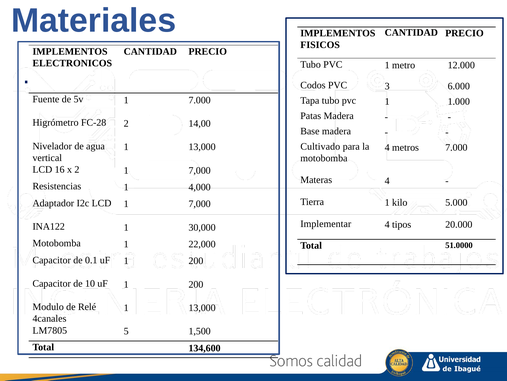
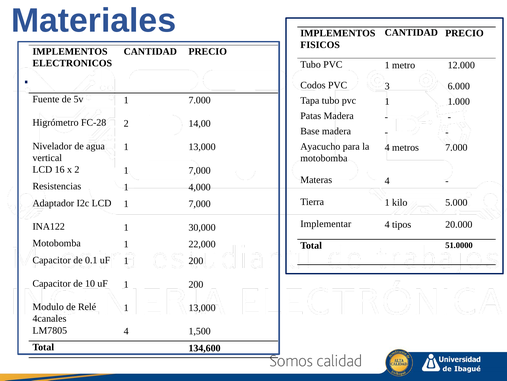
Cultivado: Cultivado -> Ayacucho (320, 146)
LM7805 5: 5 -> 4 (126, 331)
